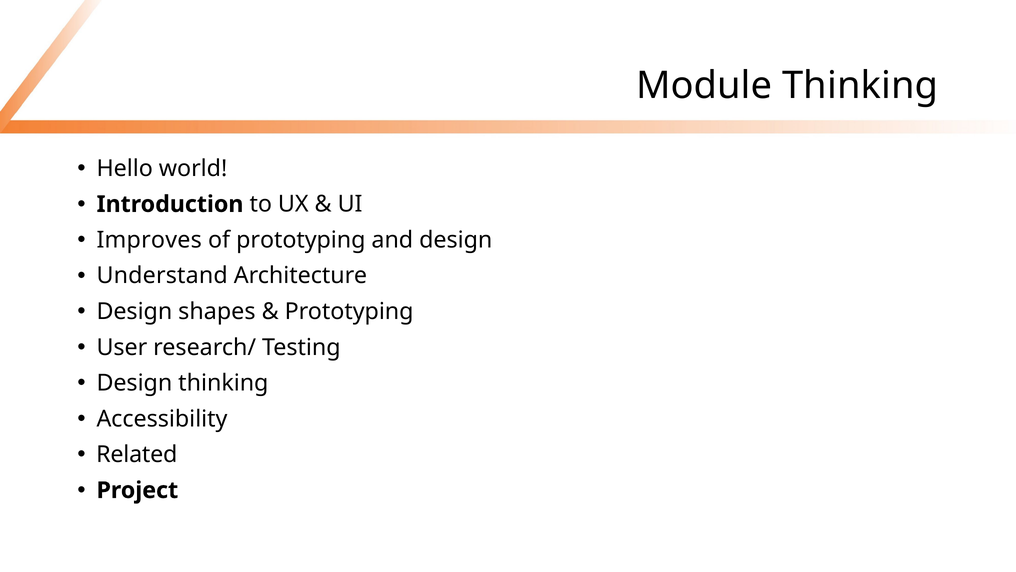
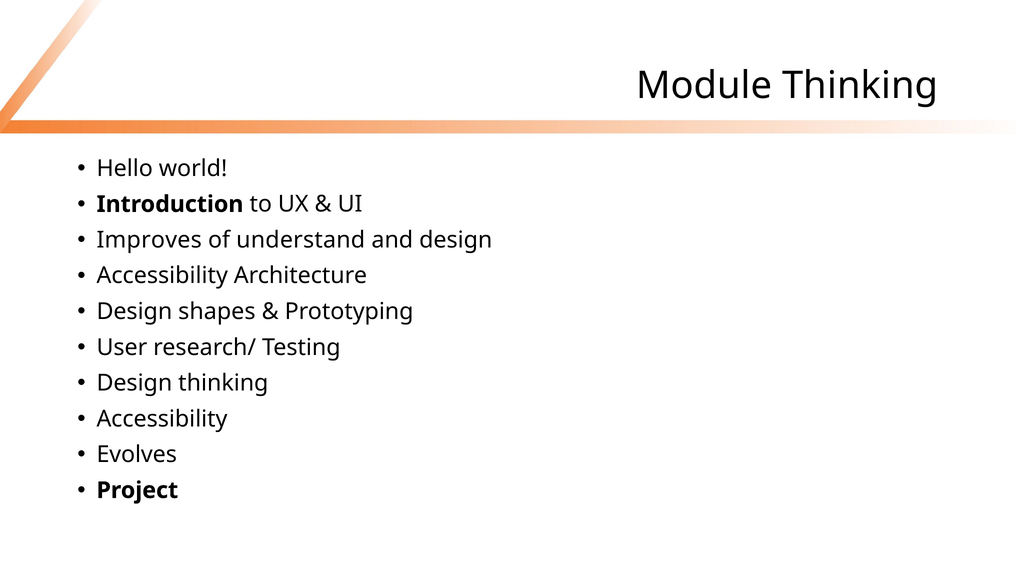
of prototyping: prototyping -> understand (301, 240)
Understand: Understand -> Accessibility (162, 276)
Related: Related -> Evolves (137, 454)
